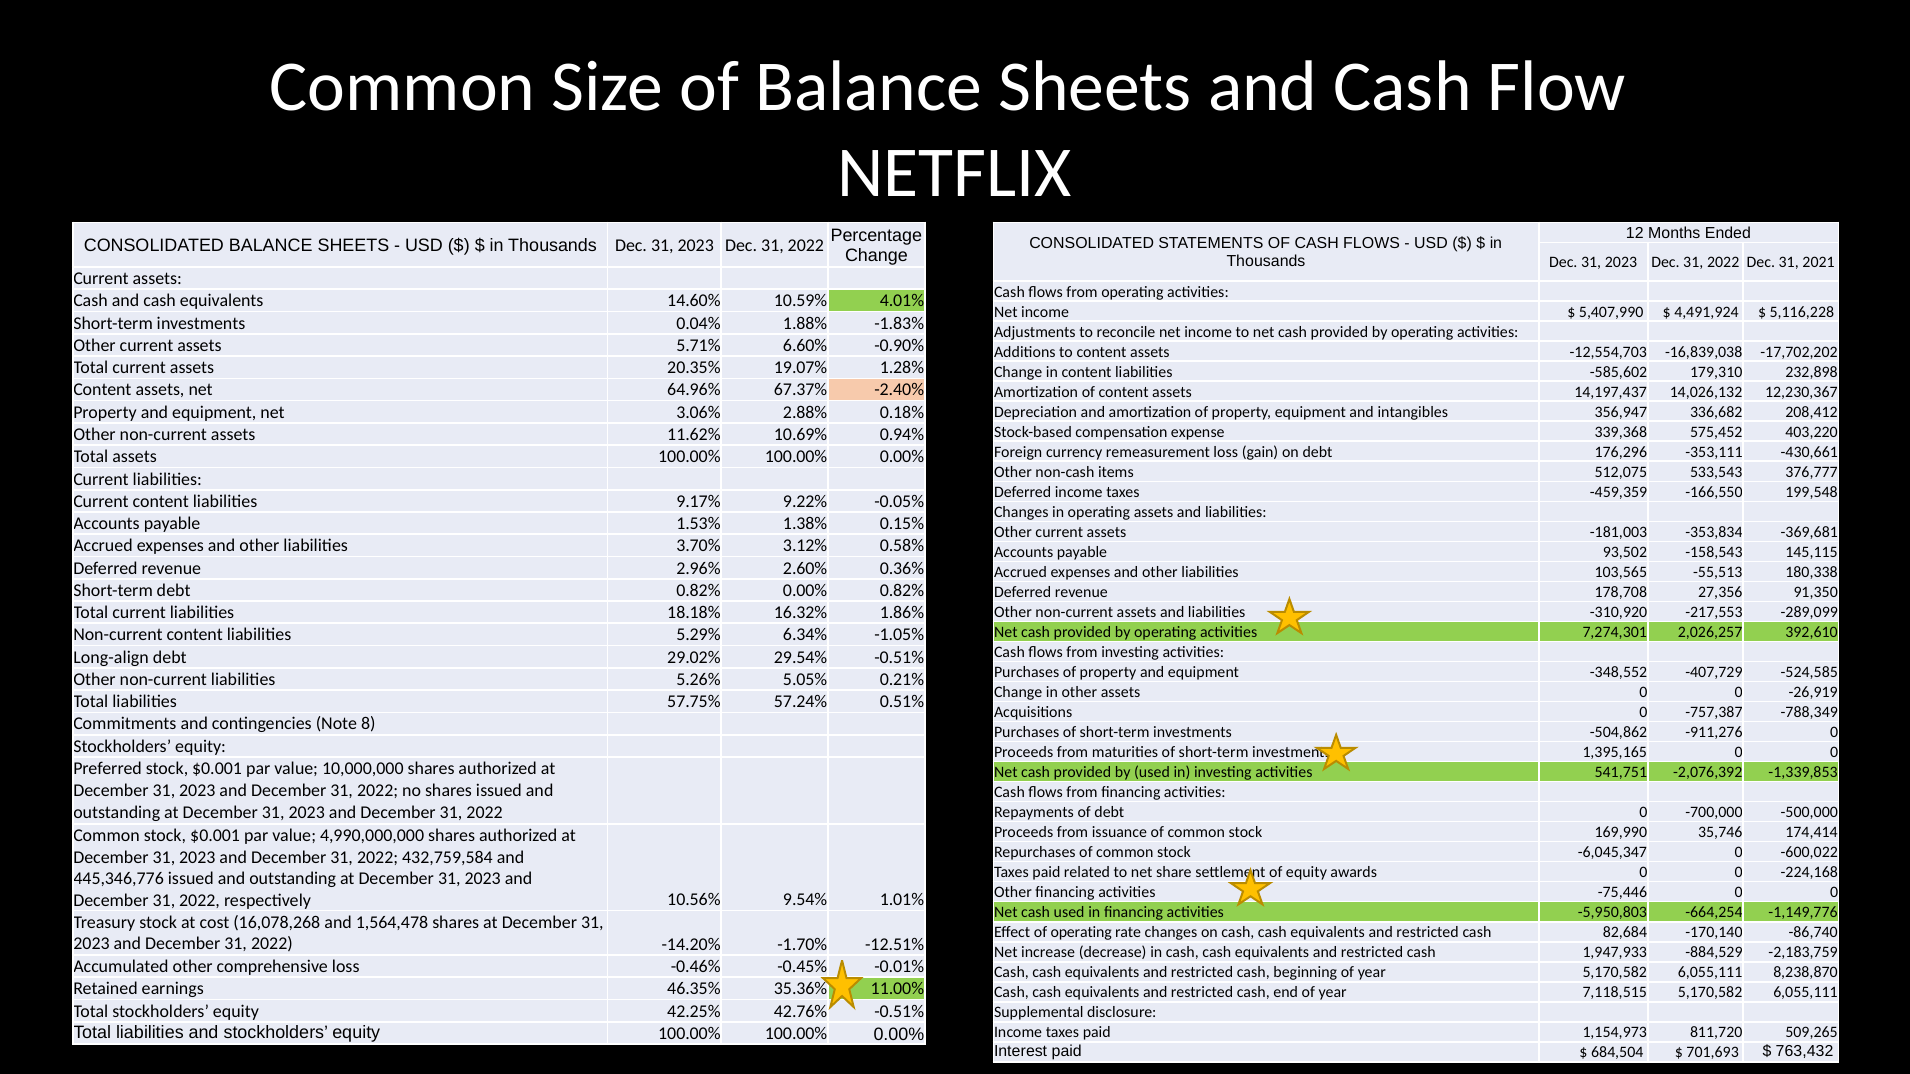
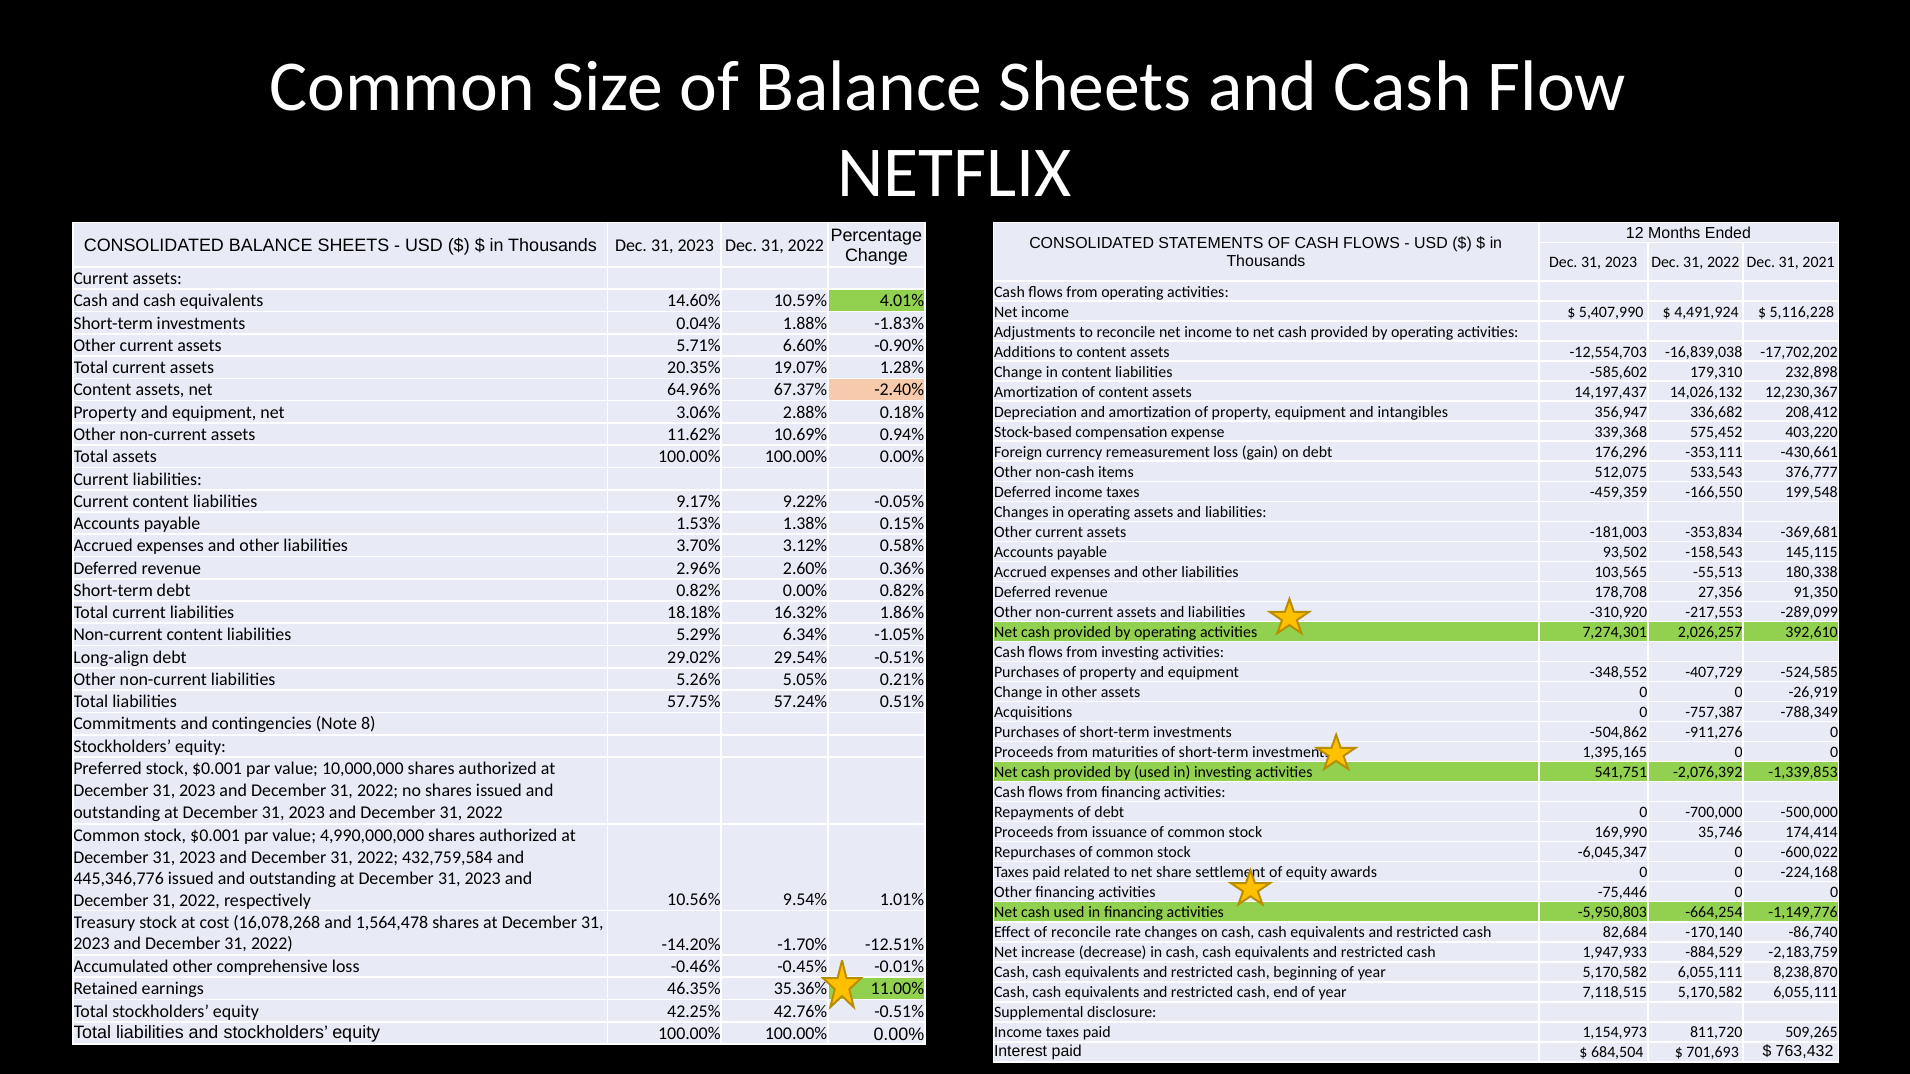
of operating: operating -> reconcile (1081, 933)
